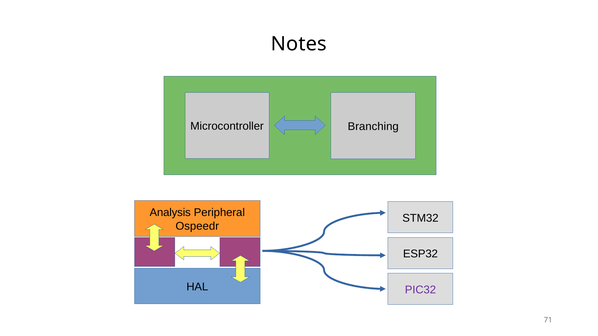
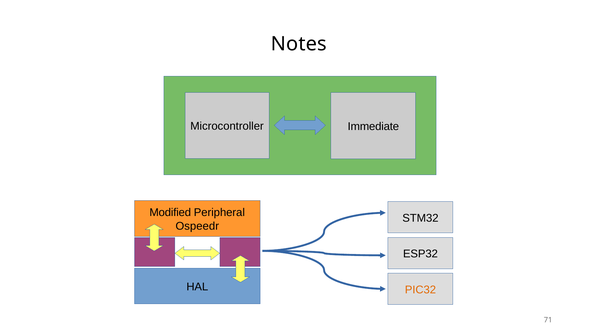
Branching: Branching -> Immediate (373, 127)
Analysis: Analysis -> Modified (170, 213)
PIC32 colour: purple -> orange (420, 290)
